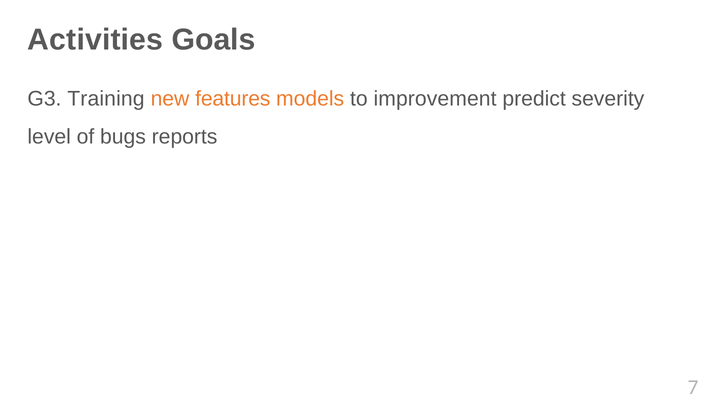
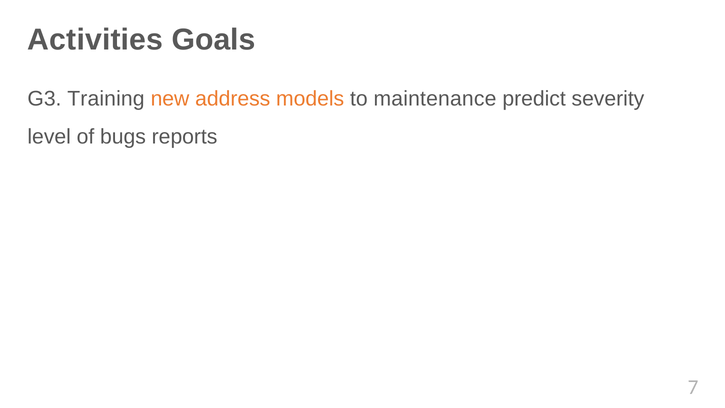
features: features -> address (233, 99)
improvement: improvement -> maintenance (435, 99)
